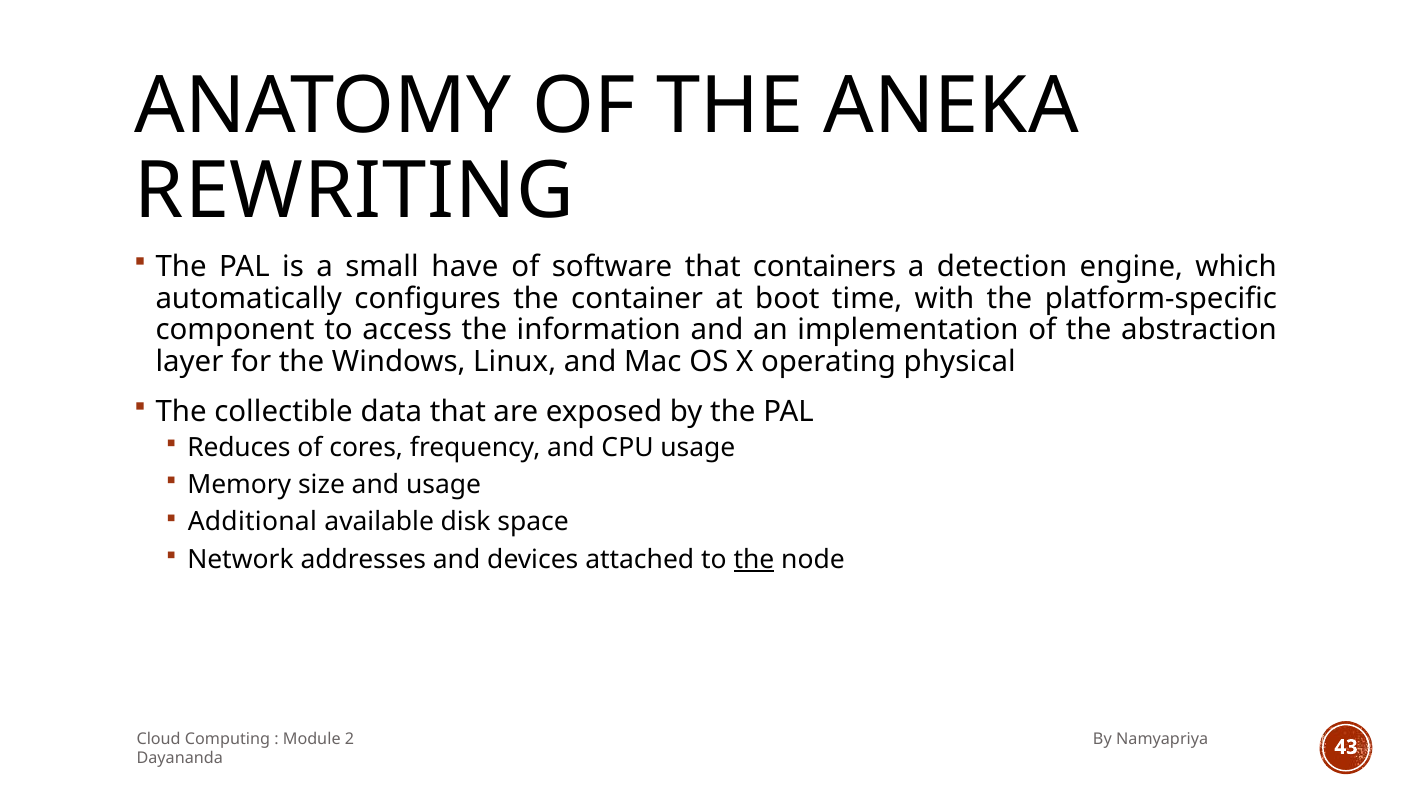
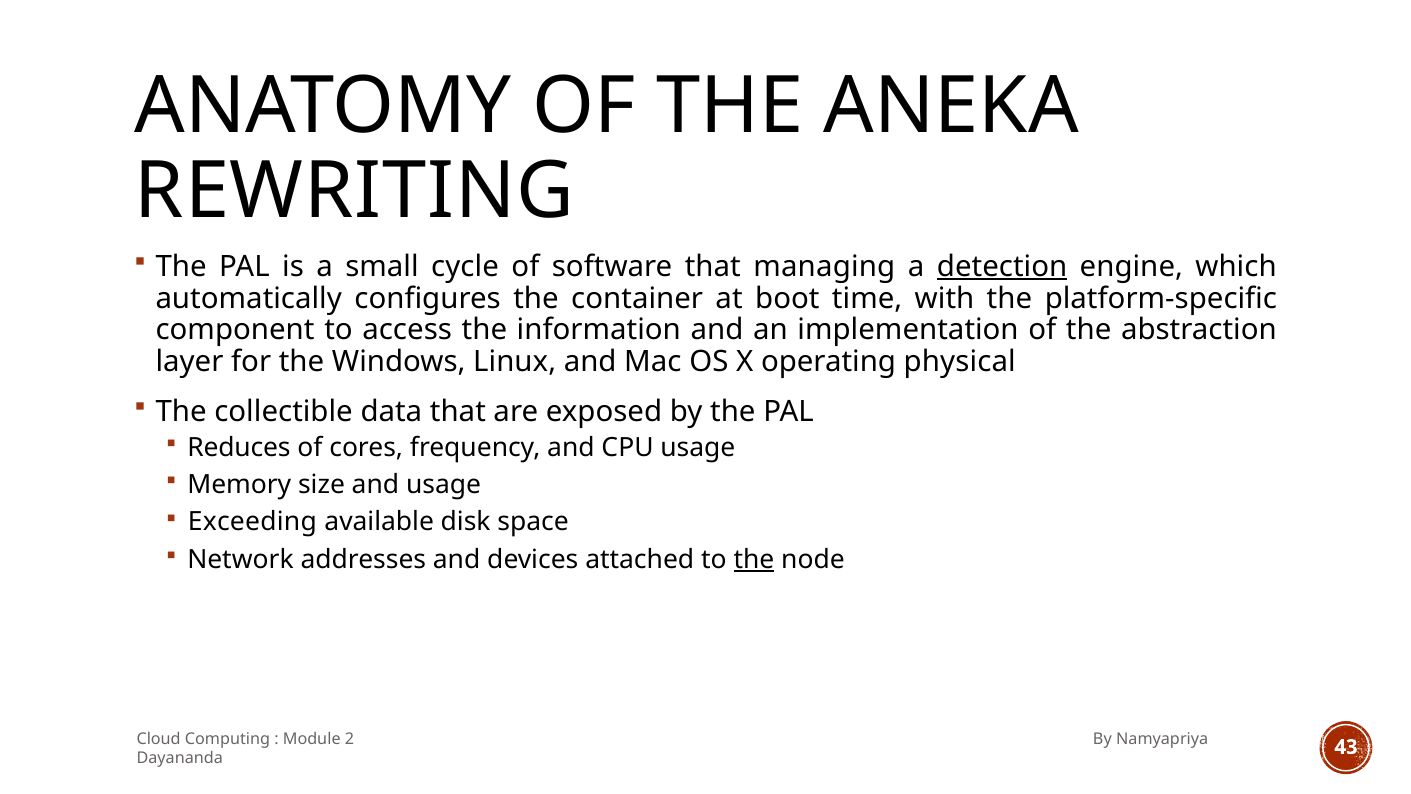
have: have -> cycle (465, 267)
containers: containers -> managing (824, 267)
detection underline: none -> present (1002, 267)
Additional: Additional -> Exceeding (252, 522)
